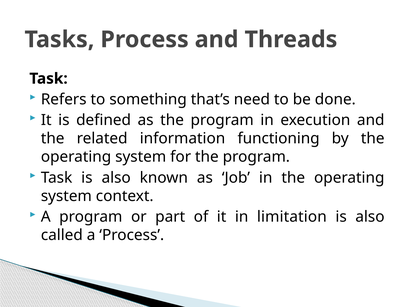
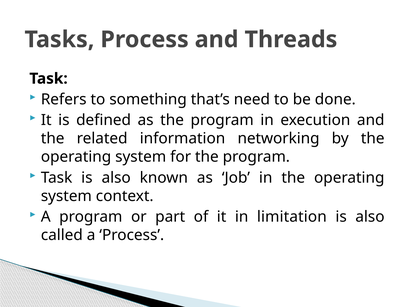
functioning: functioning -> networking (279, 138)
